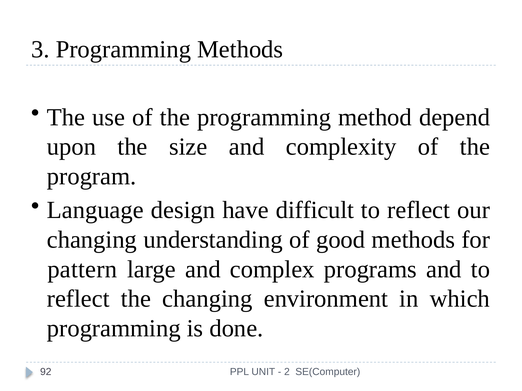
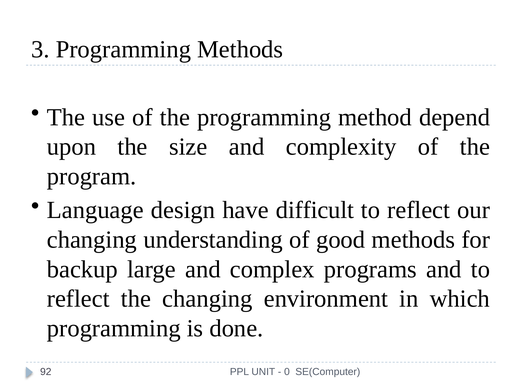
pattern: pattern -> backup (82, 270)
2: 2 -> 0 (287, 372)
